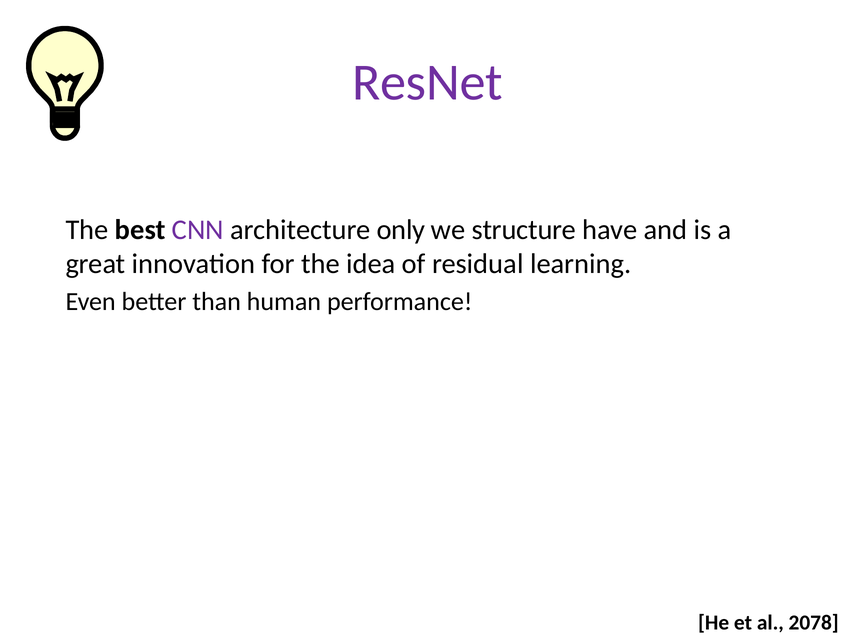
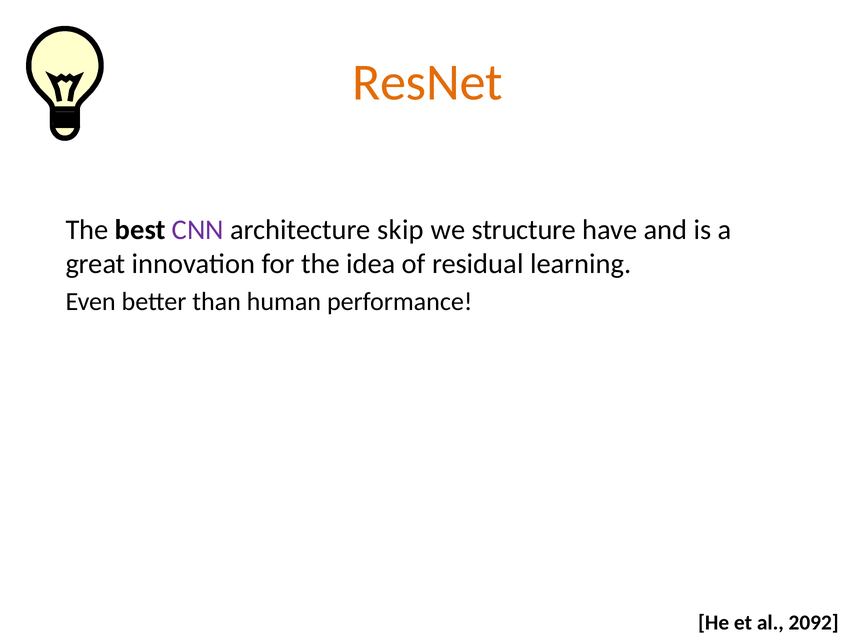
ResNet colour: purple -> orange (427, 83)
only: only -> skip (401, 230)
2078: 2078 -> 2092 (814, 623)
